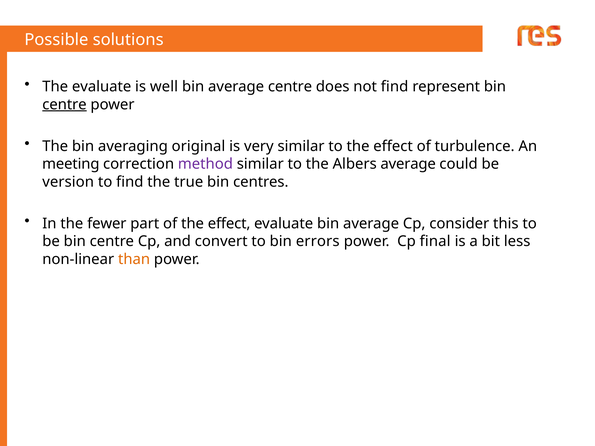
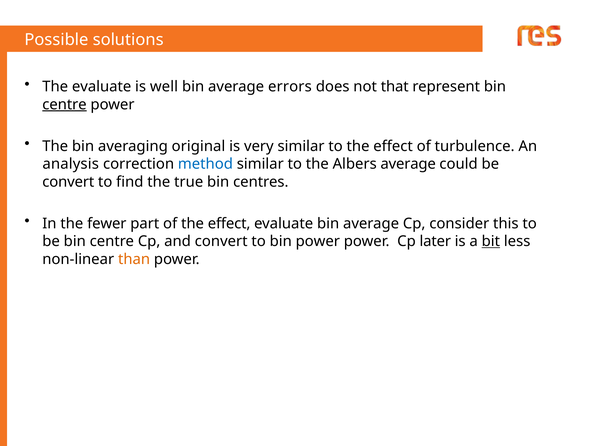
average centre: centre -> errors (290, 87)
not find: find -> that (395, 87)
meeting: meeting -> analysis (71, 164)
method colour: purple -> blue (205, 164)
version: version -> convert (68, 182)
bin errors: errors -> power (318, 241)
final: final -> later (435, 241)
bit underline: none -> present (491, 241)
